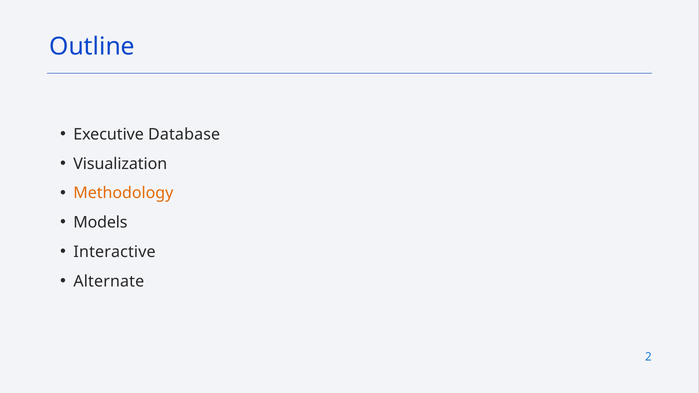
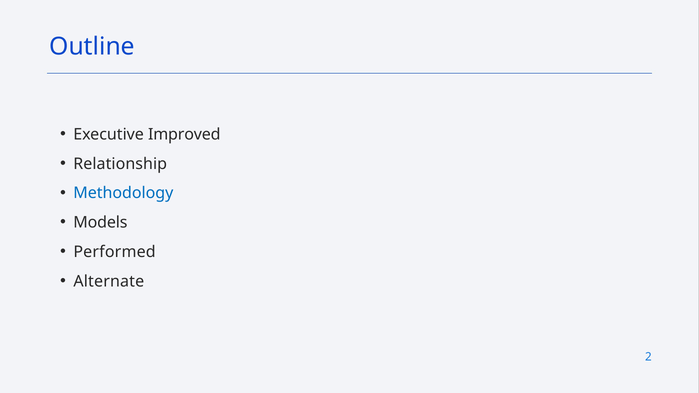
Database: Database -> Improved (184, 134)
Visualization: Visualization -> Relationship (120, 164)
Methodology colour: orange -> blue (123, 193)
Interactive: Interactive -> Performed (115, 252)
